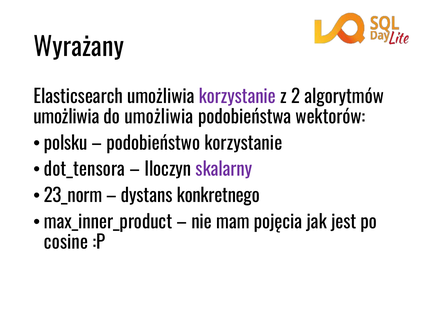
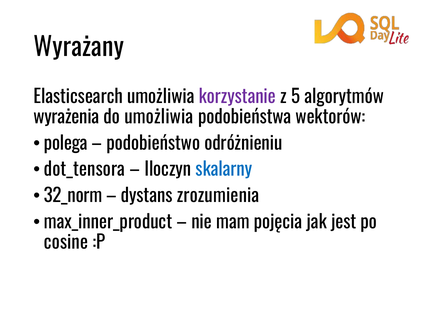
2: 2 -> 5 (296, 97)
umożliwia: umożliwia -> wyrażenia (66, 117)
polsku: polsku -> polega (66, 143)
podobieństwo korzystanie: korzystanie -> odróżnieniu (243, 143)
skalarny colour: purple -> blue (224, 170)
23_norm: 23_norm -> 32_norm (73, 196)
konkretnego: konkretnego -> zrozumienia (218, 196)
